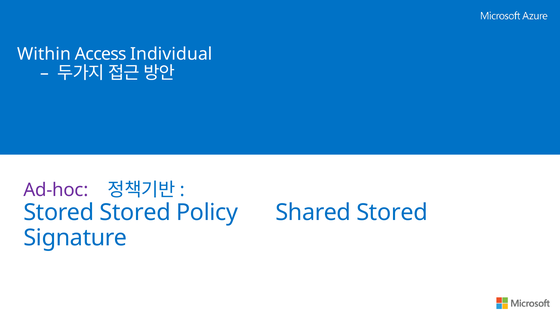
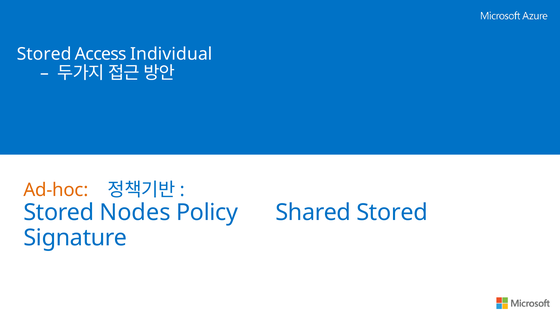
Within: Within -> Stored (44, 54)
Ad-hoc colour: purple -> orange (56, 190)
Stored Stored: Stored -> Nodes (135, 213)
